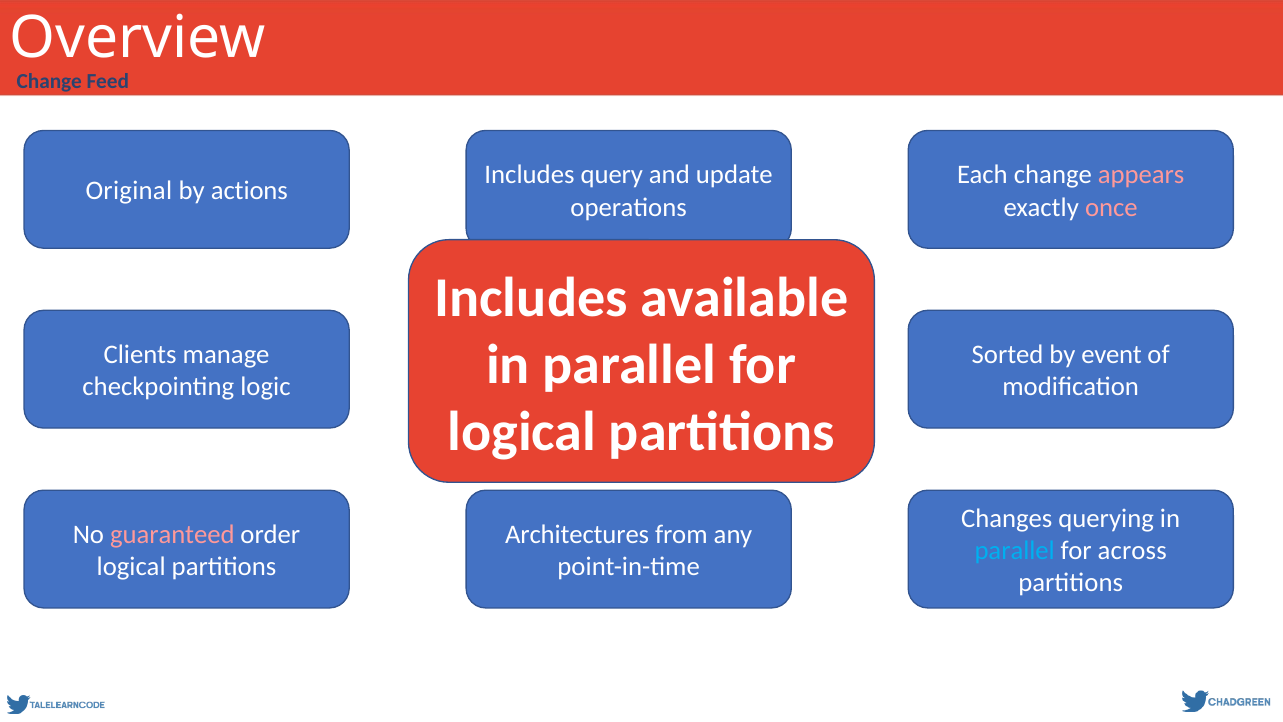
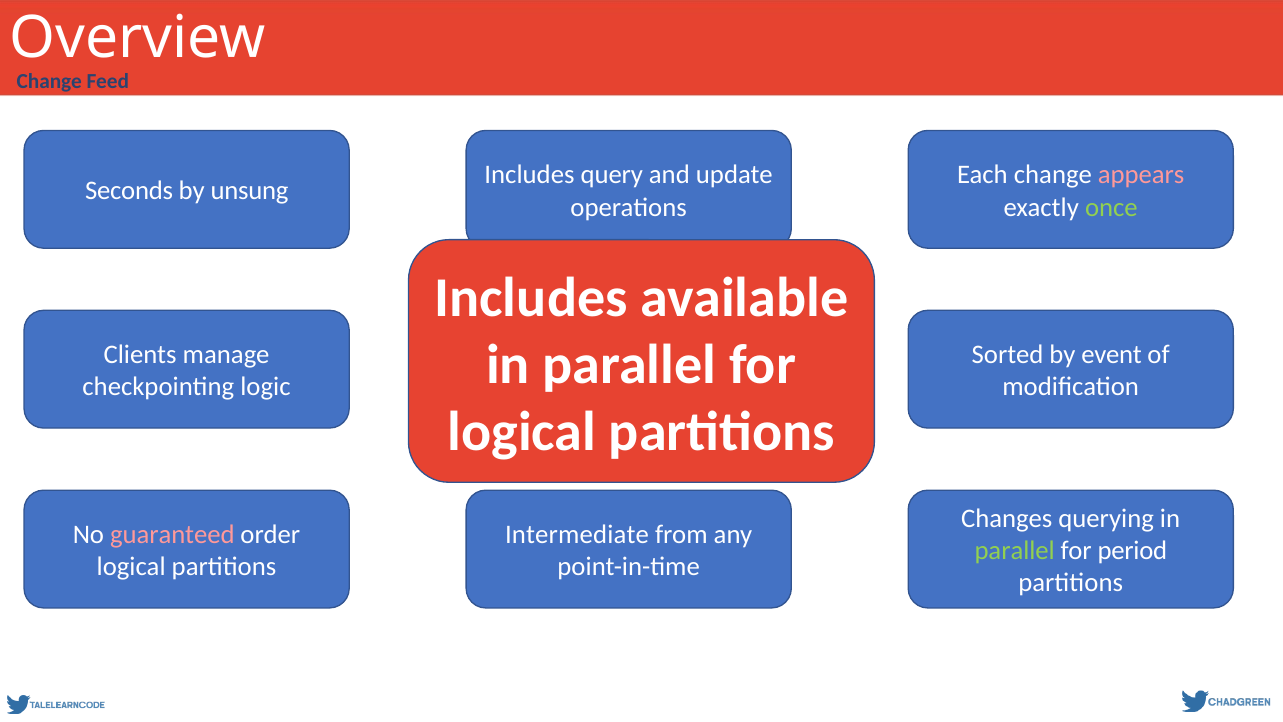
Original: Original -> Seconds (129, 191)
actions: actions -> unsung (249, 191)
once colour: pink -> light green (1111, 207)
Architectures: Architectures -> Intermediate (577, 535)
parallel colour: light blue -> light green (1015, 551)
across: across -> period (1132, 551)
